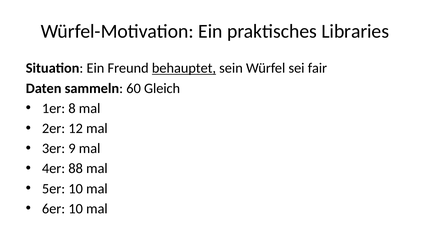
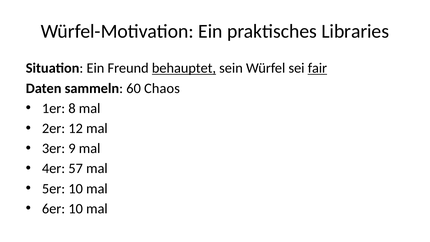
fair underline: none -> present (317, 68)
Gleich: Gleich -> Chaos (162, 88)
88: 88 -> 57 (76, 169)
